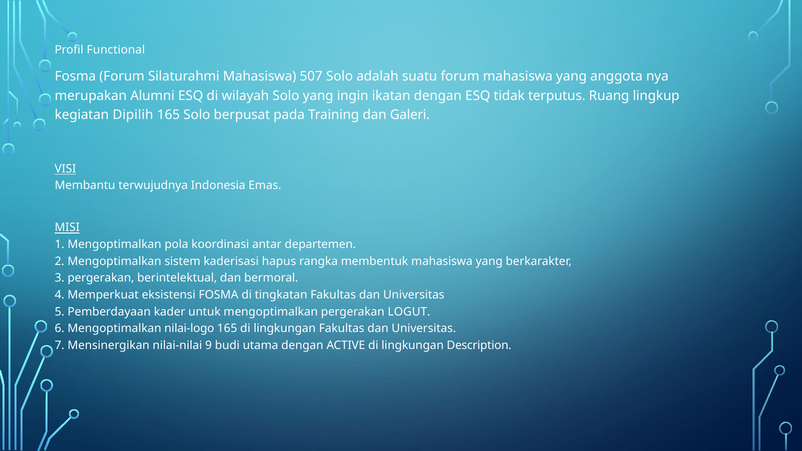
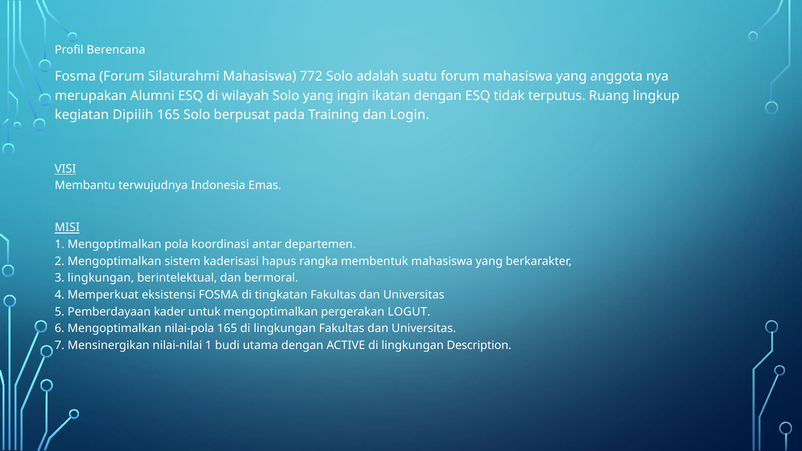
Functional: Functional -> Berencana (116, 50)
507: 507 -> 772 (311, 77)
Galeri: Galeri -> Login (410, 115)
3 pergerakan: pergerakan -> lingkungan (101, 278)
nilai-logo: nilai-logo -> nilai-pola (189, 329)
nilai-nilai 9: 9 -> 1 (209, 345)
